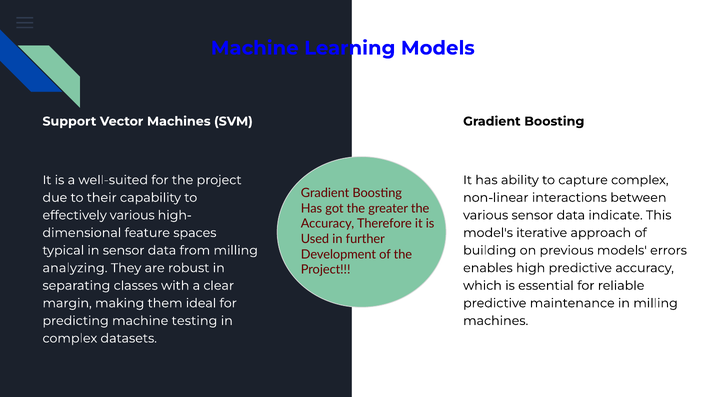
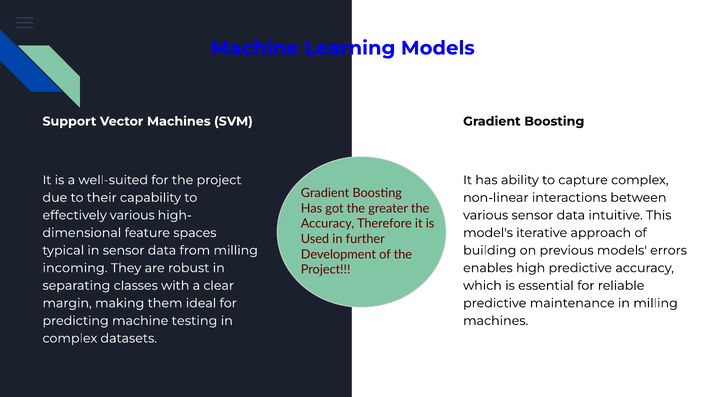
indicate: indicate -> intuitive (616, 215)
analyzing: analyzing -> incoming (75, 268)
